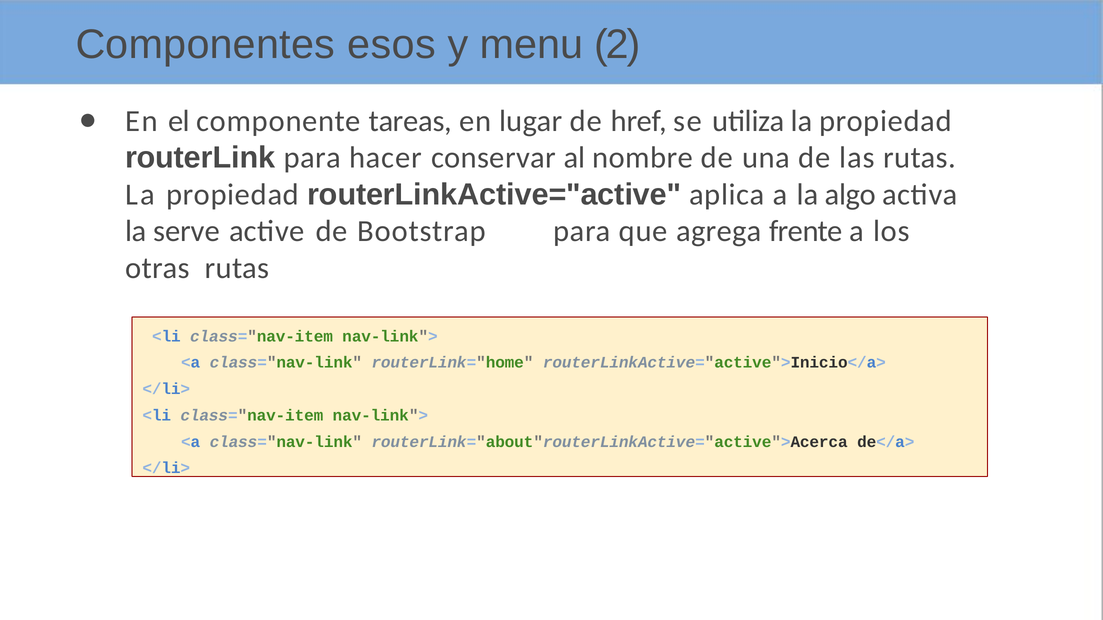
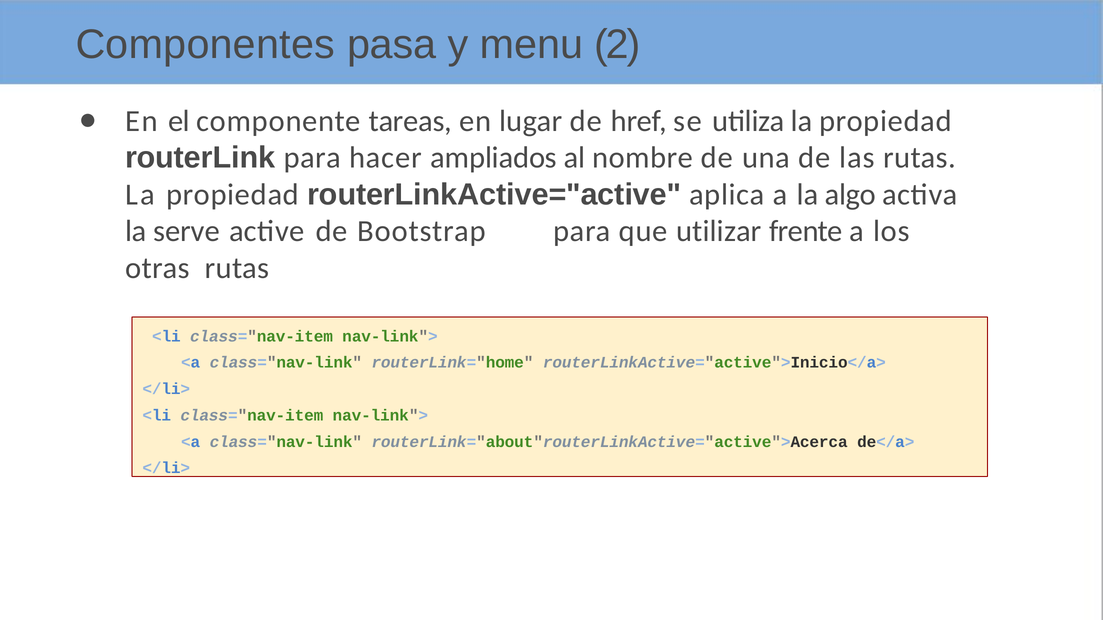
esos: esos -> pasa (392, 45)
conservar: conservar -> ampliados (494, 158)
agrega: agrega -> utilizar (719, 231)
